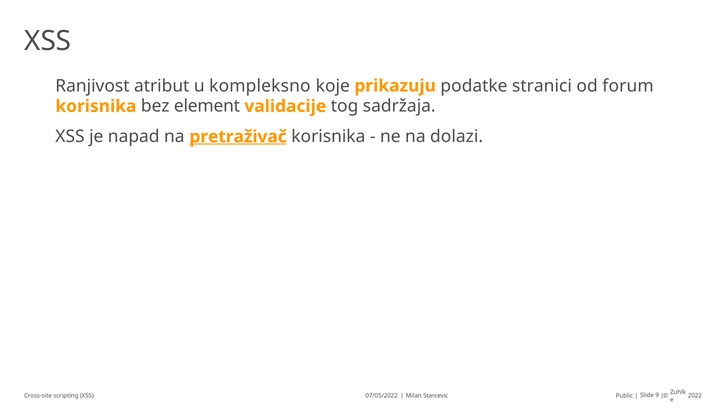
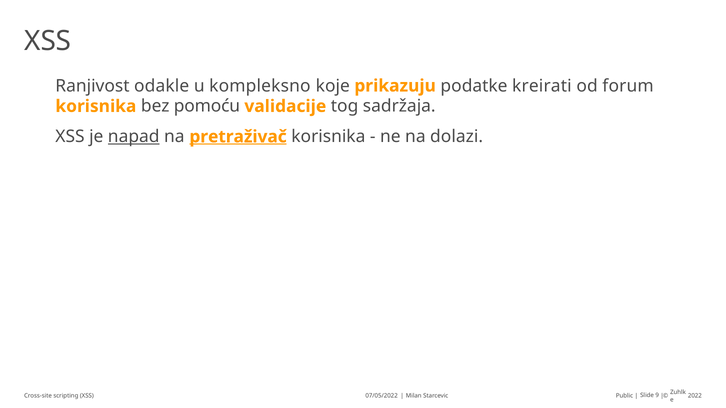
atribut: atribut -> odakle (162, 86)
stranici: stranici -> kreirati (542, 86)
element: element -> pomoću (207, 106)
napad underline: none -> present (134, 137)
